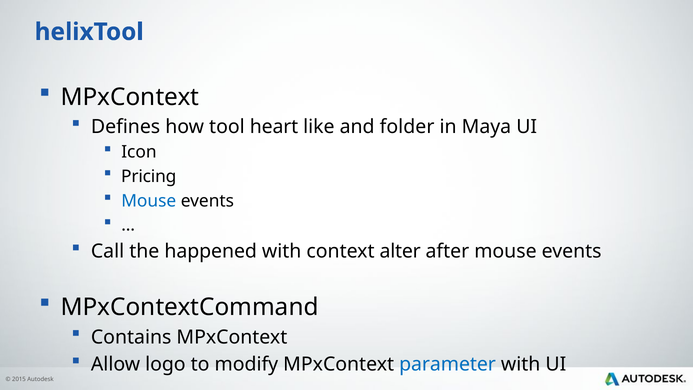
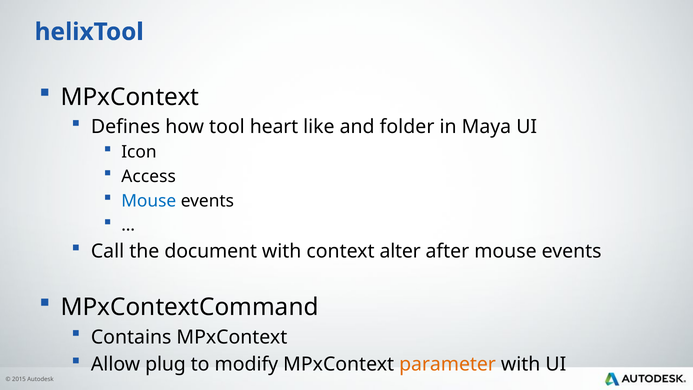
Pricing: Pricing -> Access (149, 176)
happened: happened -> document (211, 251)
logo: logo -> plug (165, 364)
parameter colour: blue -> orange (448, 364)
